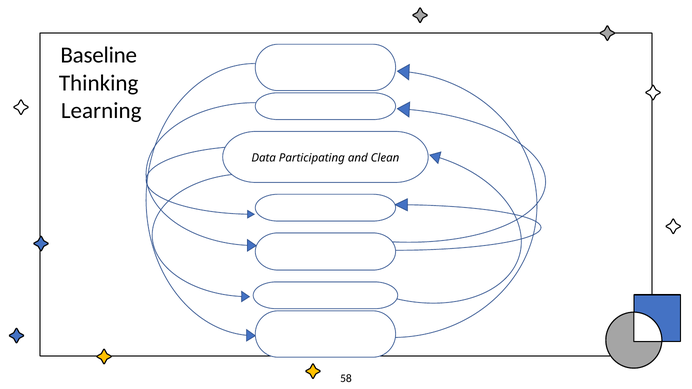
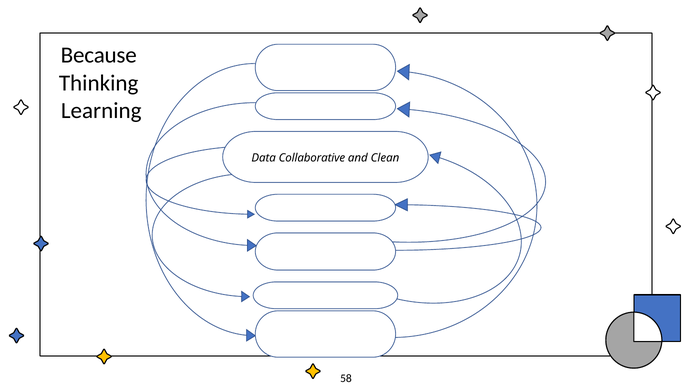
Baseline: Baseline -> Because (99, 55)
Participating: Participating -> Collaborative (312, 158)
